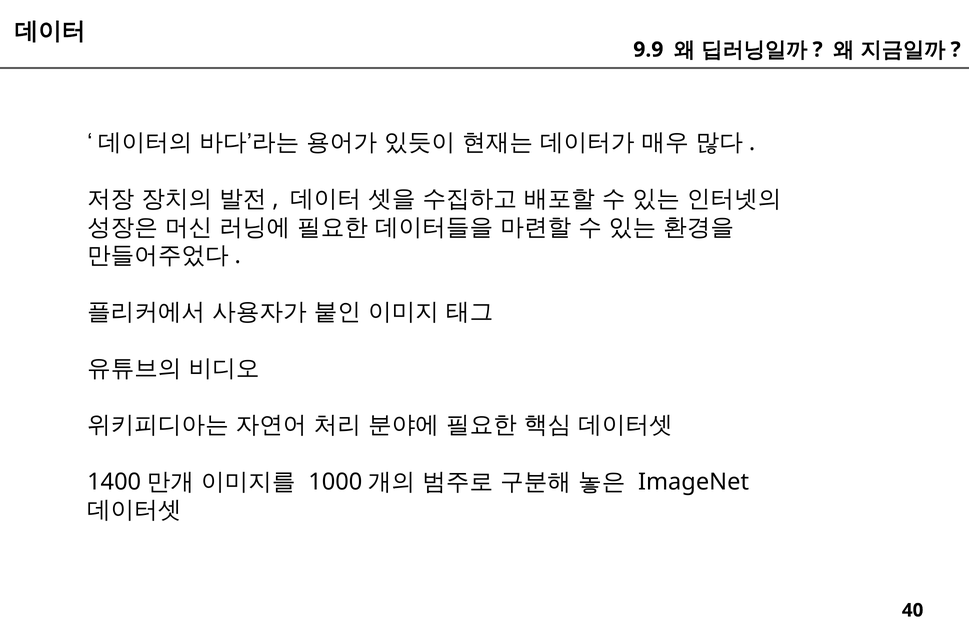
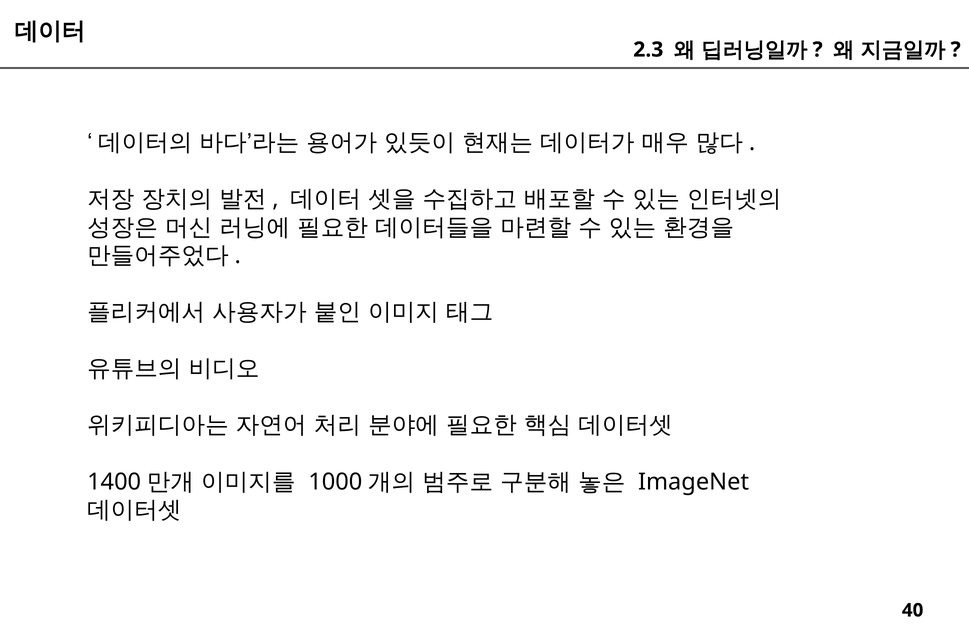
9.9: 9.9 -> 2.3 (648, 50)
